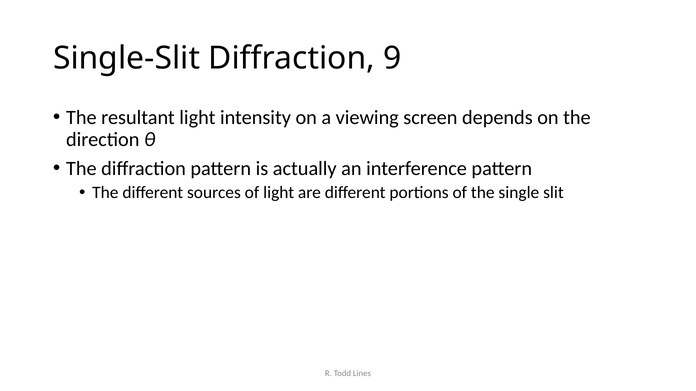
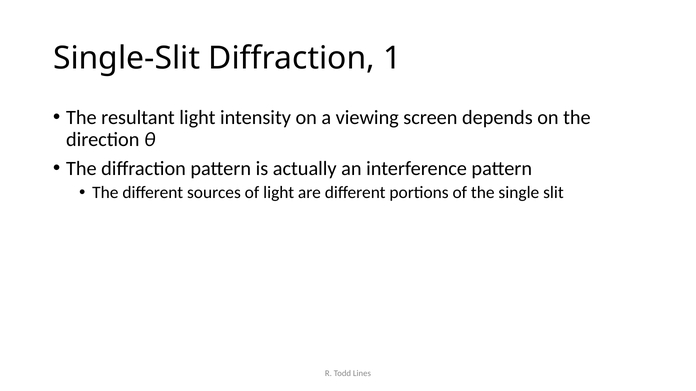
9: 9 -> 1 (392, 58)
